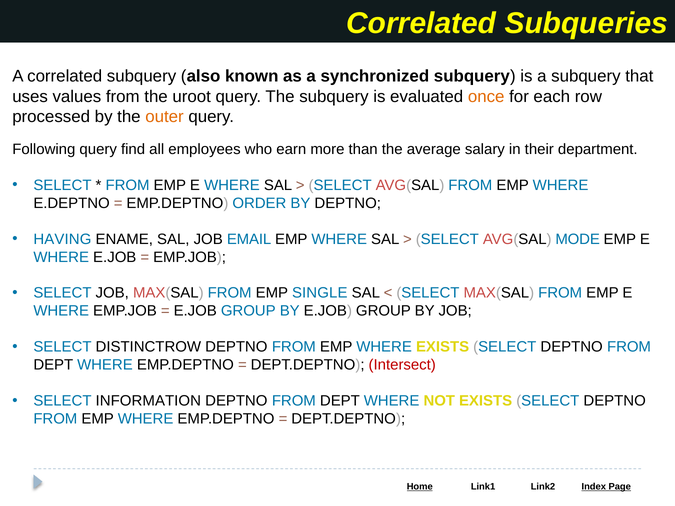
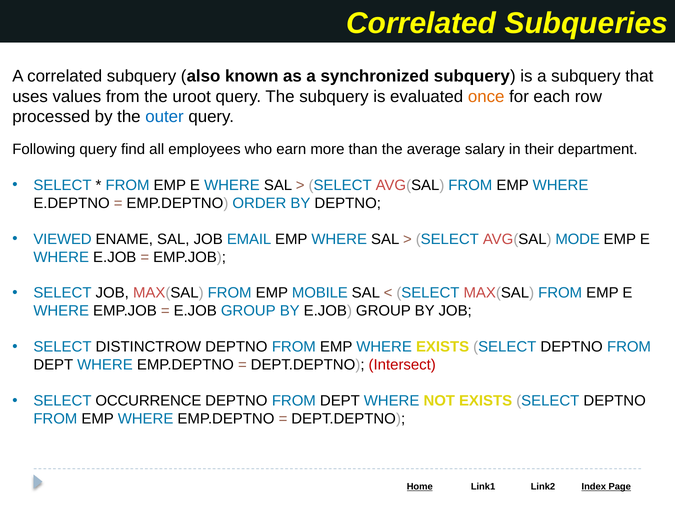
outer colour: orange -> blue (165, 117)
HAVING: HAVING -> VIEWED (63, 239)
SINGLE: SINGLE -> MOBILE (320, 293)
INFORMATION: INFORMATION -> OCCURRENCE (148, 401)
